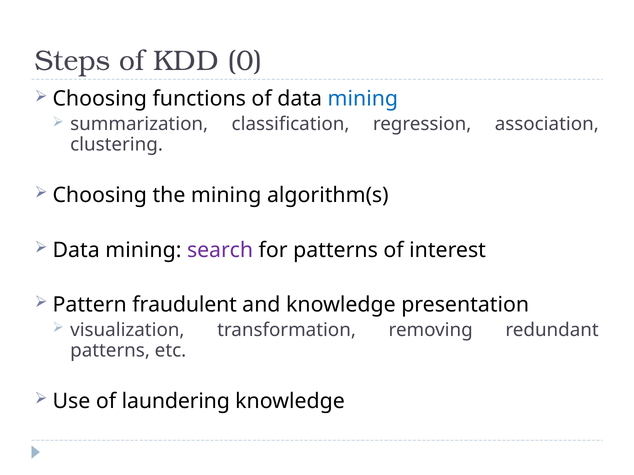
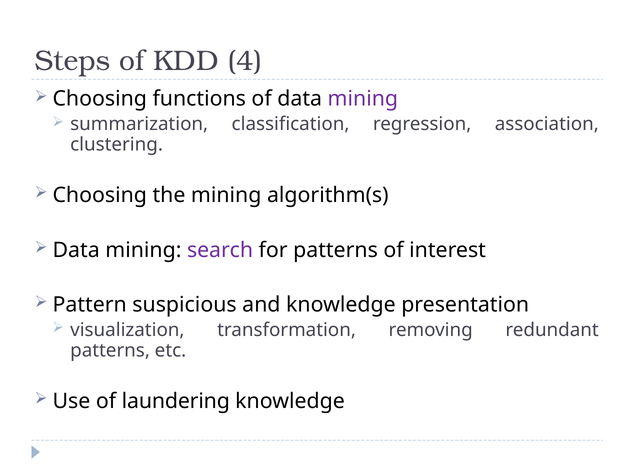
0: 0 -> 4 (245, 61)
mining colour: blue -> purple (363, 99)
fraudulent: fraudulent -> suspicious (185, 305)
